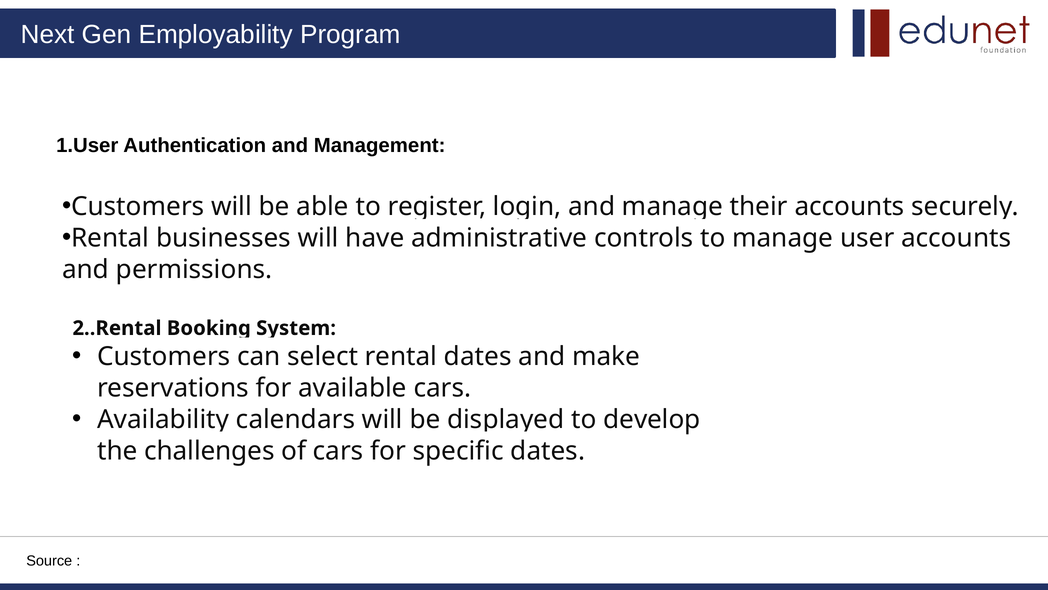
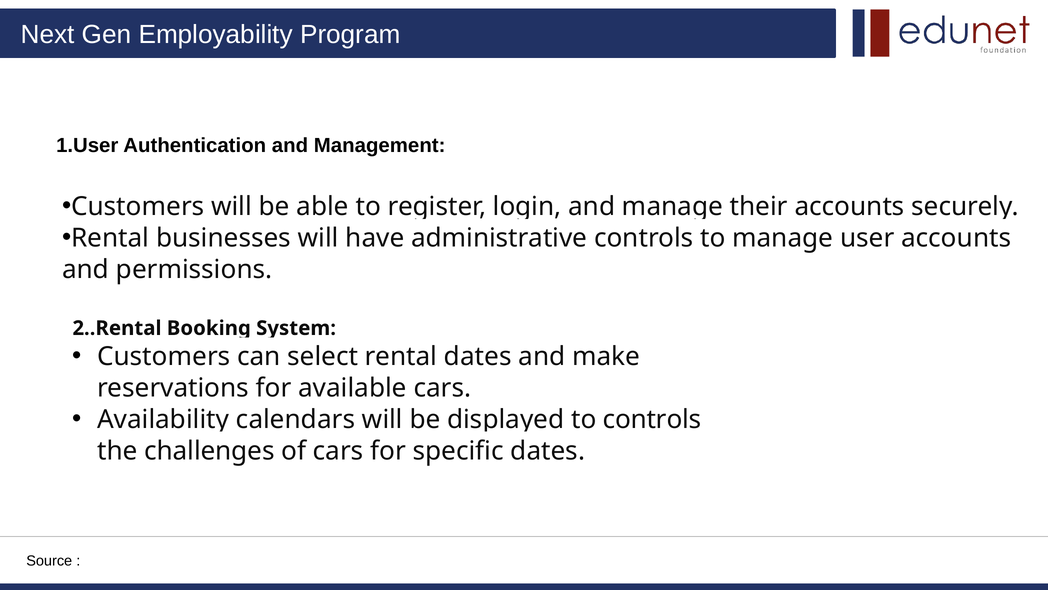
develop: develop -> controls (652, 419)
